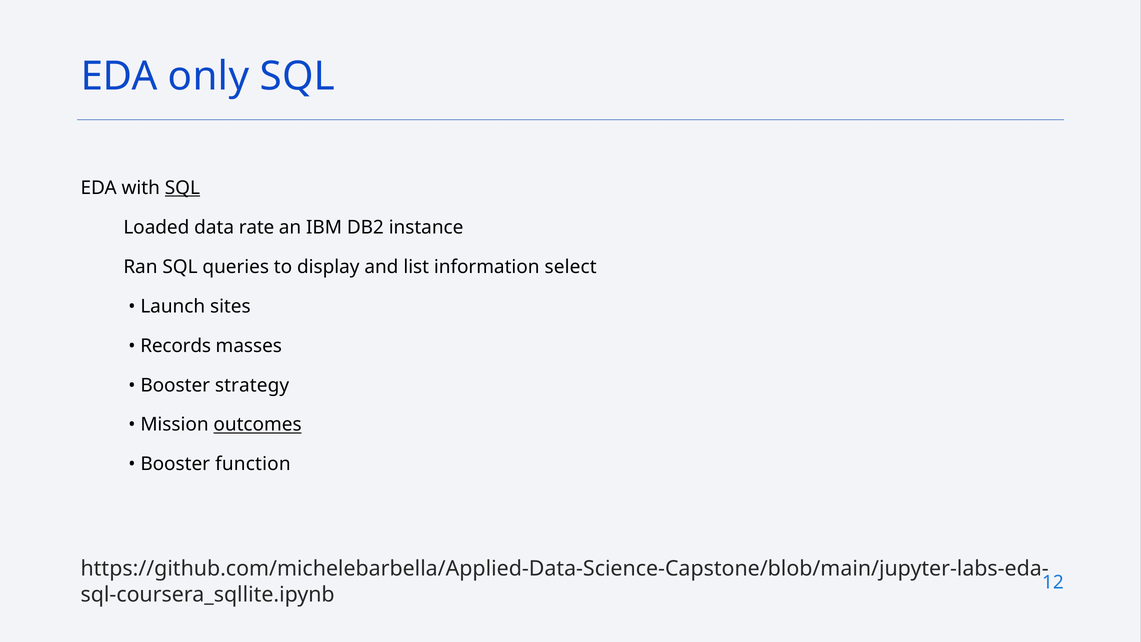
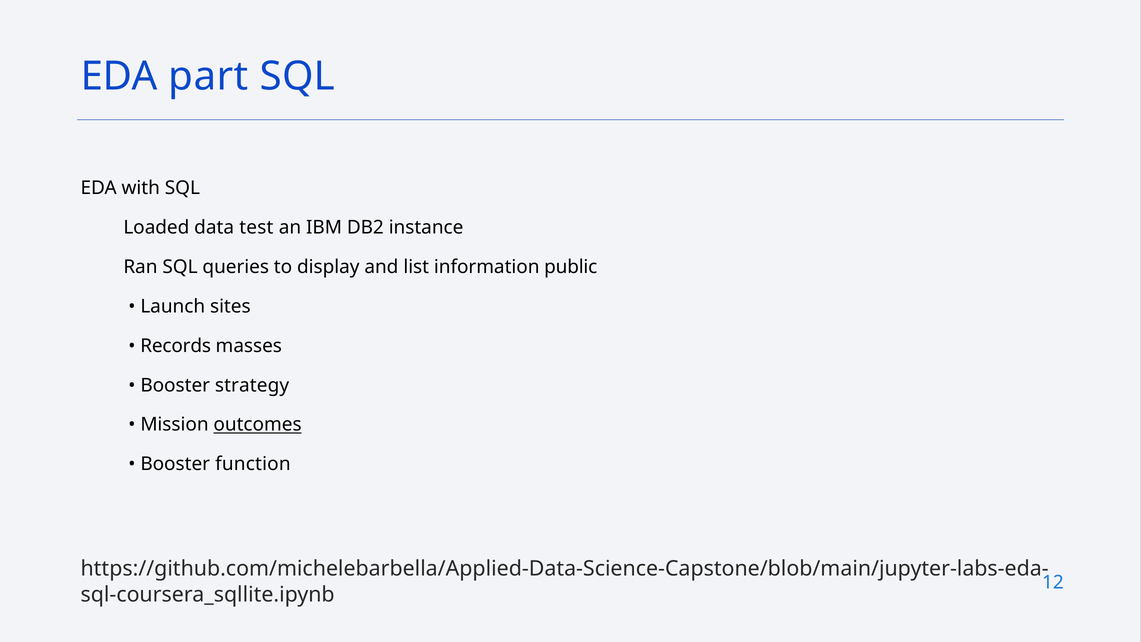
only: only -> part (208, 76)
SQL underline: present -> none (182, 188)
rate: rate -> test (256, 227)
select: select -> public (571, 267)
